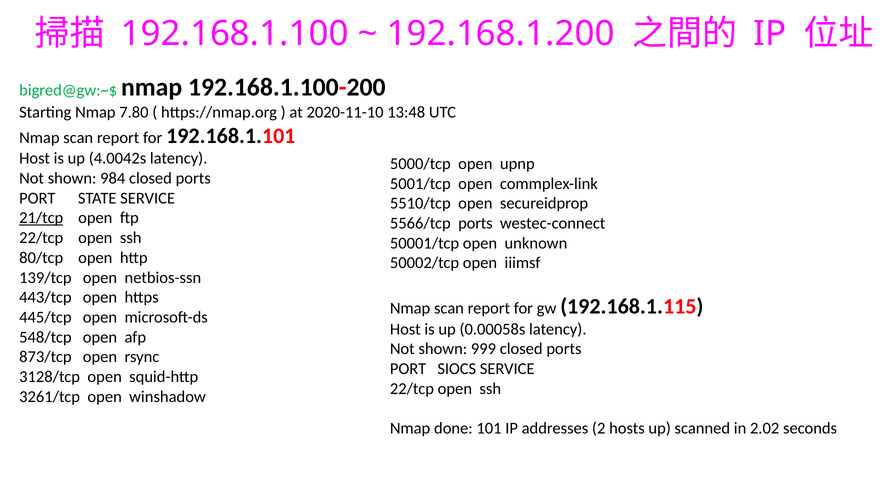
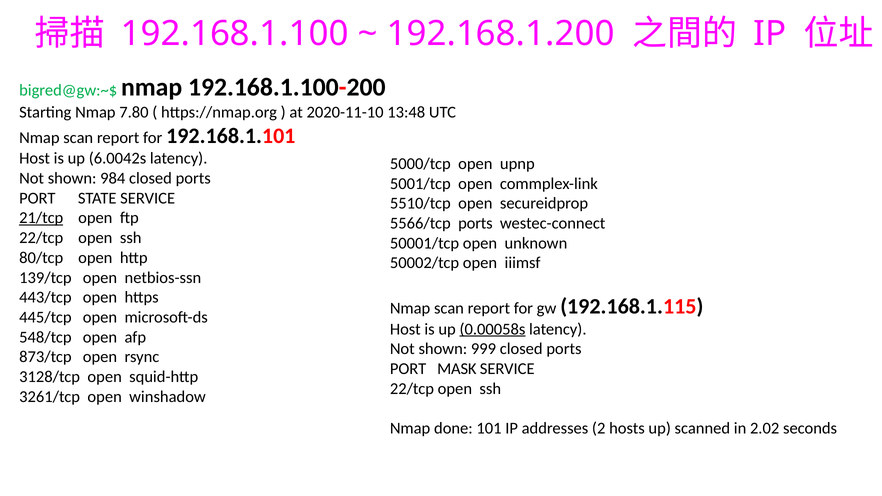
4.0042s: 4.0042s -> 6.0042s (118, 159)
0.00058s underline: none -> present (492, 329)
SIOCS: SIOCS -> MASK (457, 369)
